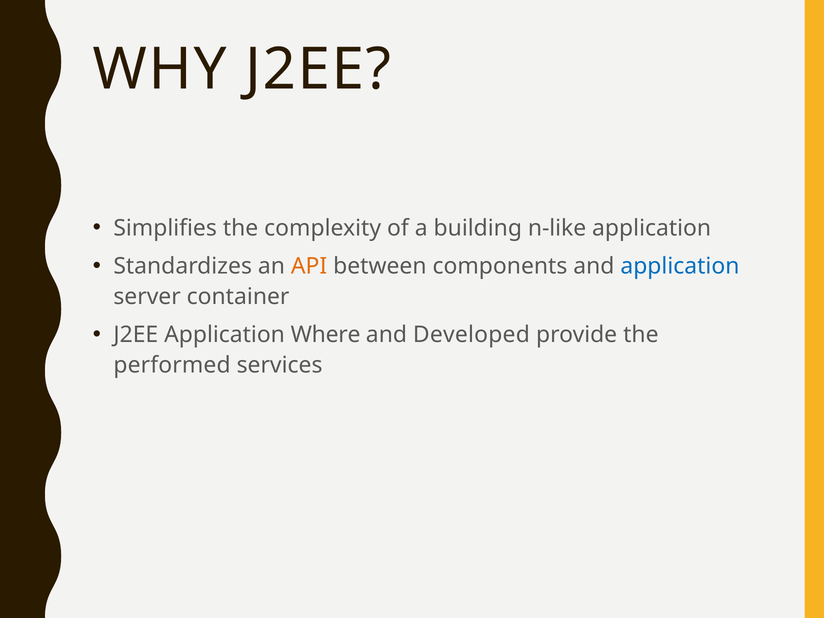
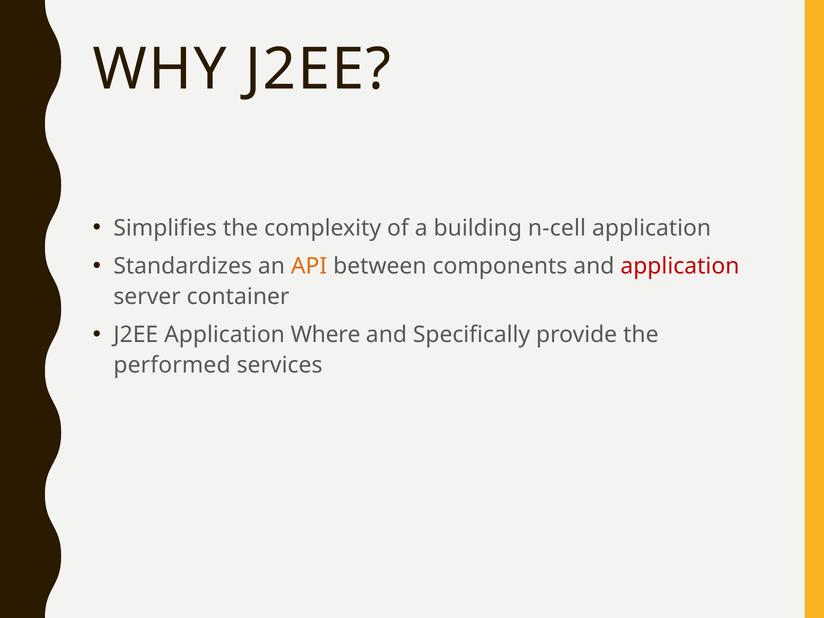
n-like: n-like -> n-cell (557, 228)
application colour: blue -> red (680, 266)
Developed: Developed -> Specifically (472, 335)
